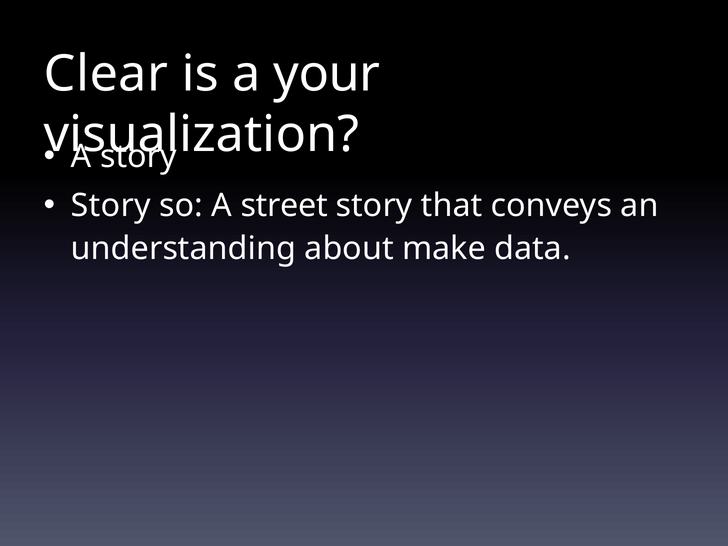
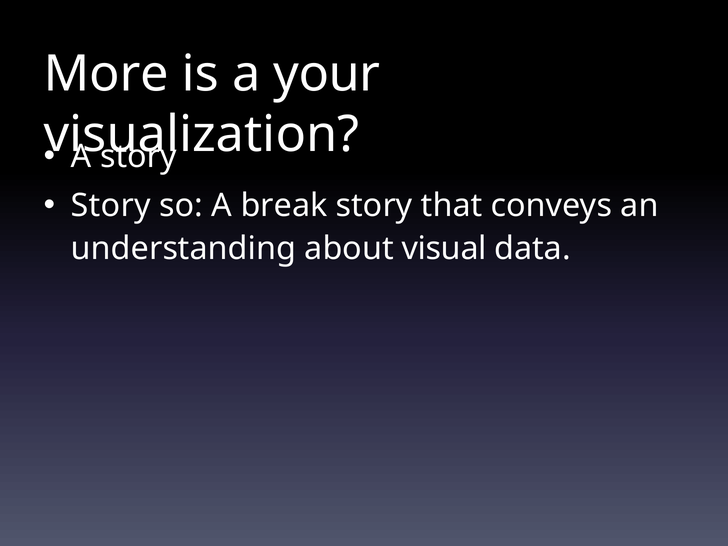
Clear: Clear -> More (106, 74)
street: street -> break (284, 206)
make: make -> visual (444, 248)
